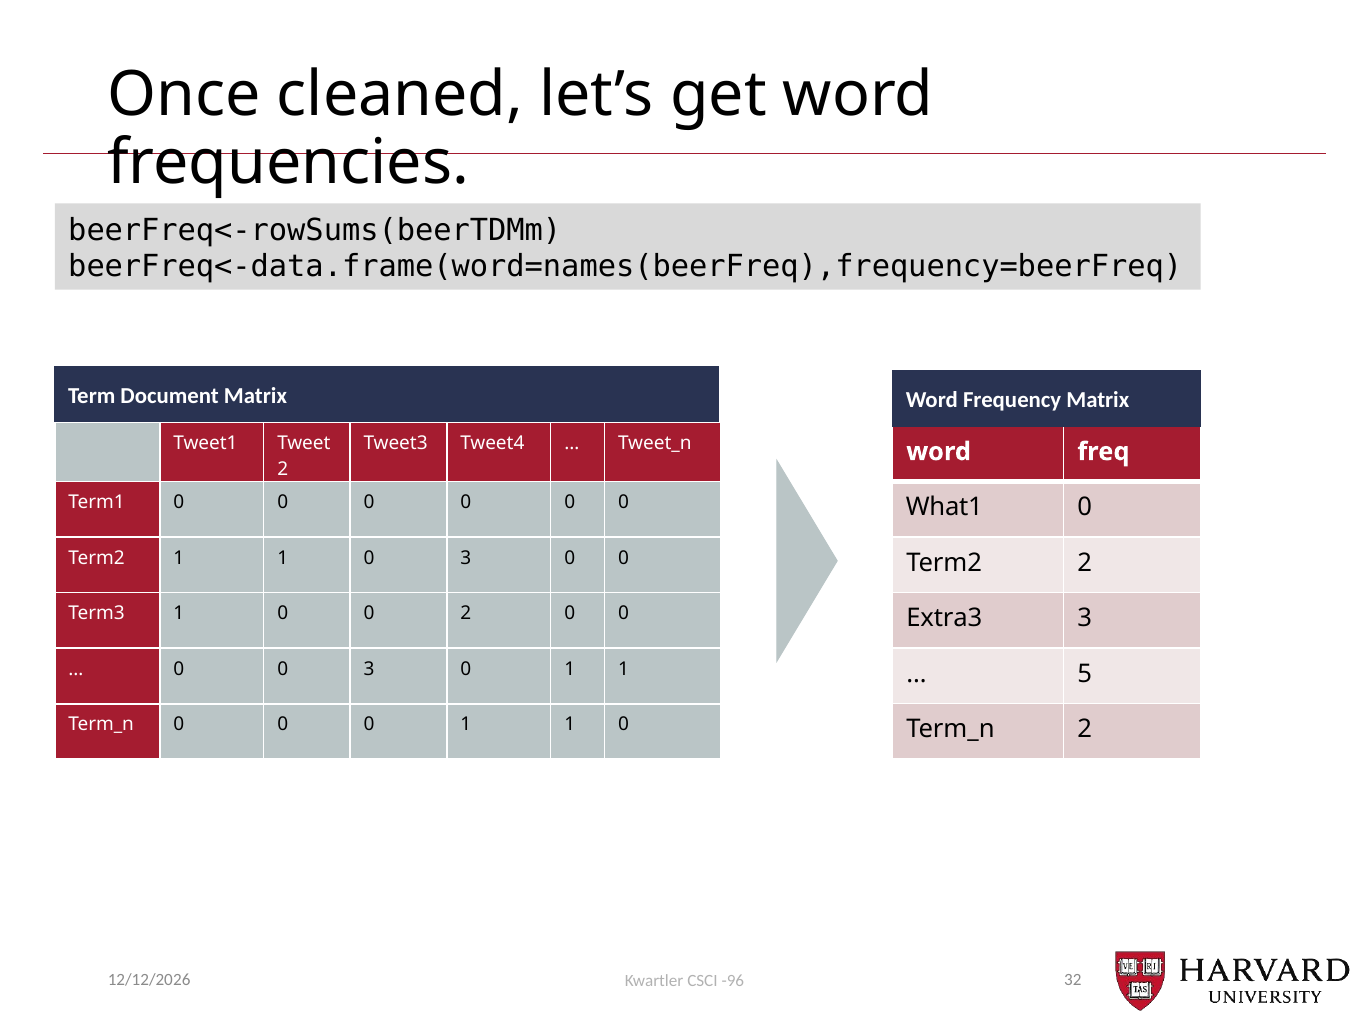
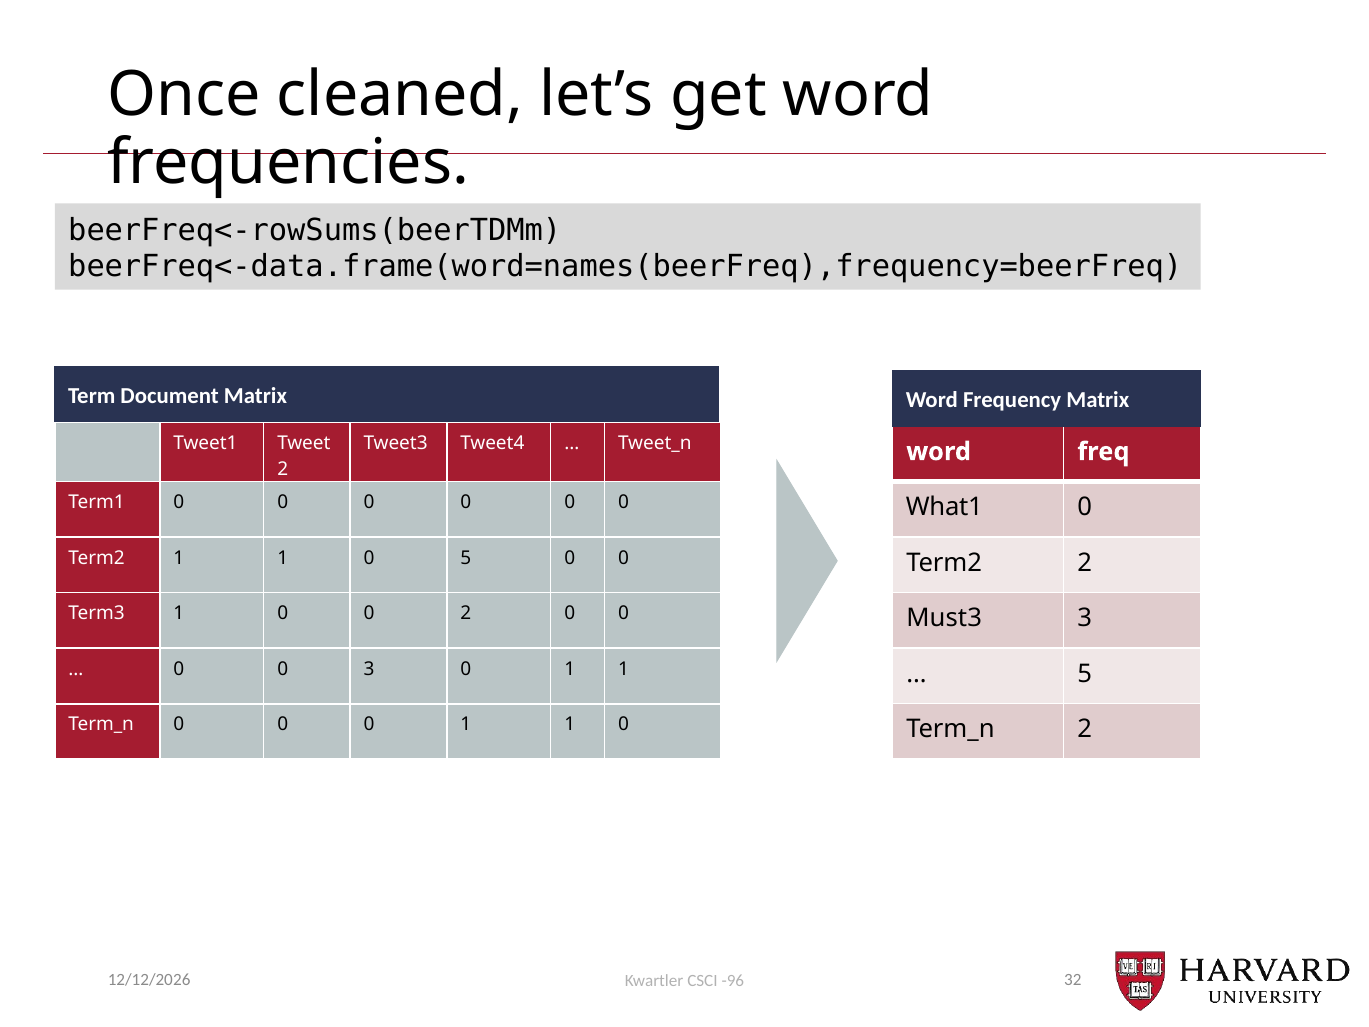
1 0 3: 3 -> 5 (466, 558)
Extra3: Extra3 -> Must3 (944, 618)
